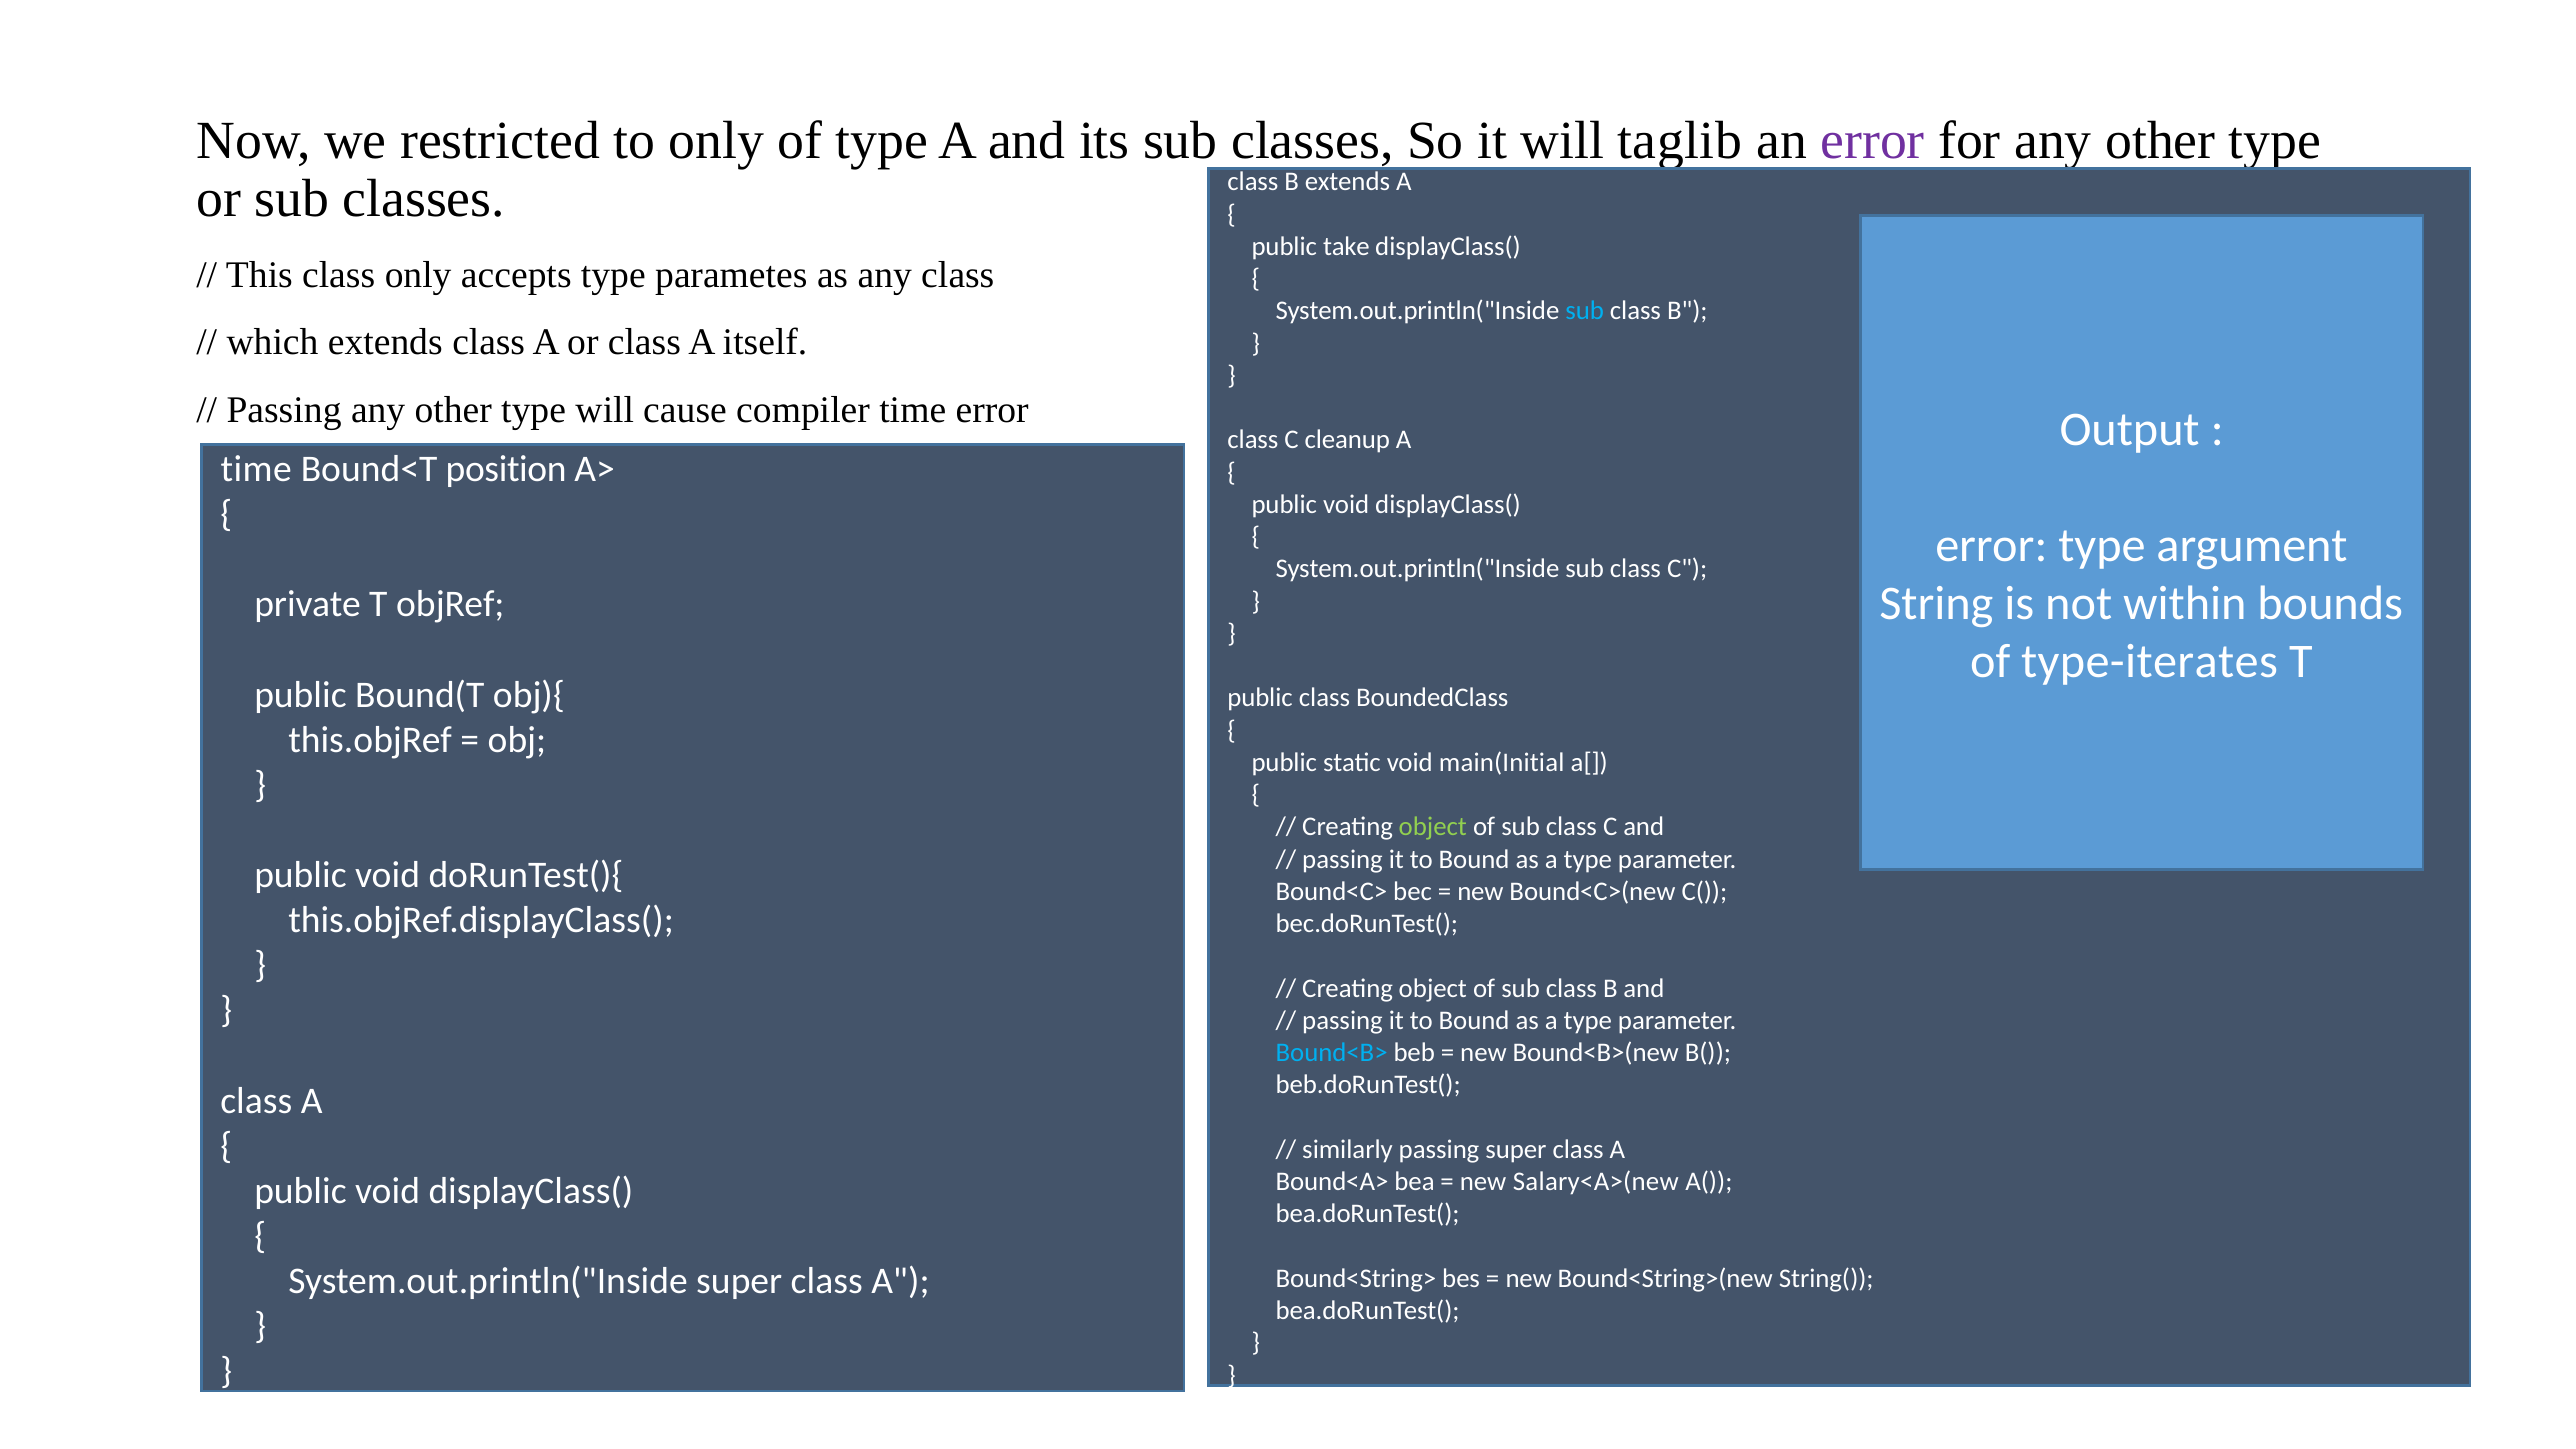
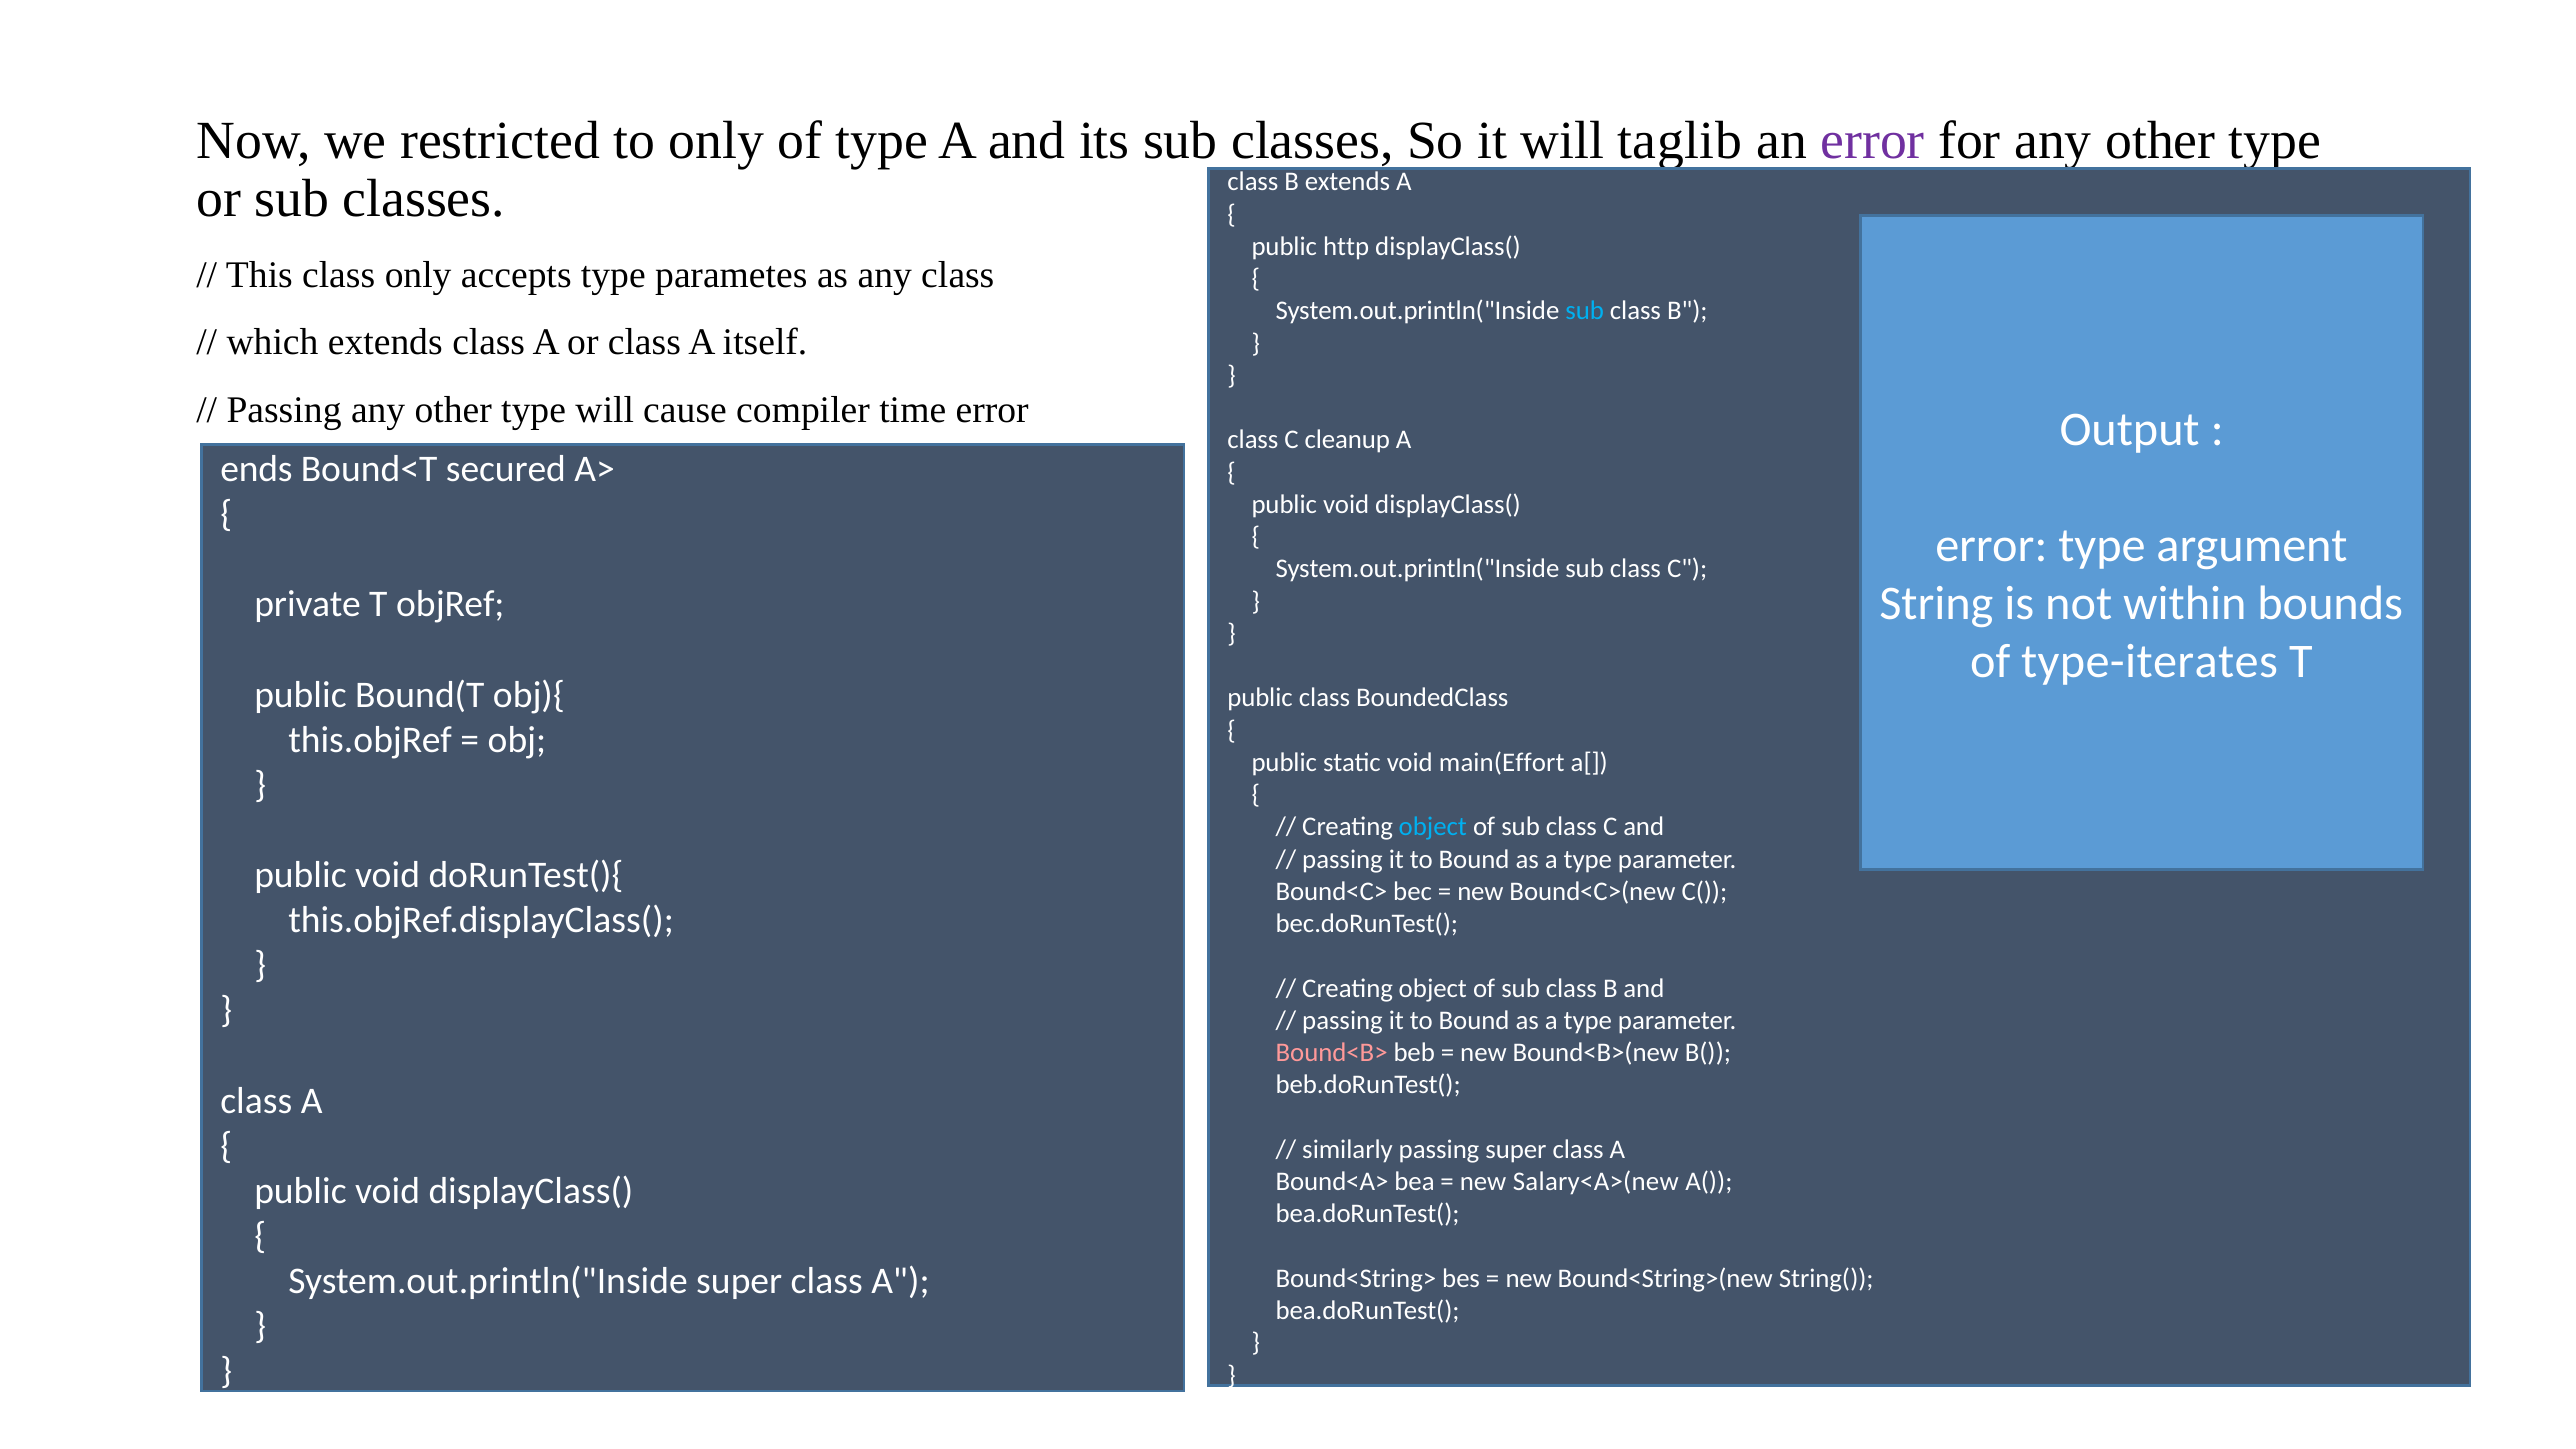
take: take -> http (1346, 247)
time: time -> ends (257, 469)
position: position -> secured (506, 469)
main(Initial: main(Initial -> main(Effort (1502, 763)
object colour: light green -> light blue (1433, 827)
Bound<B> colour: light blue -> pink (1332, 1053)
